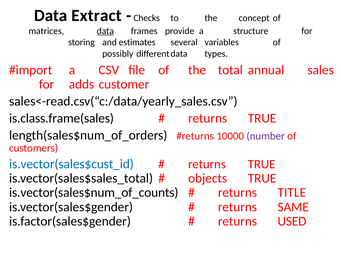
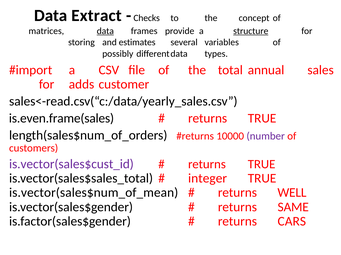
structure underline: none -> present (251, 31)
is.class.frame(sales: is.class.frame(sales -> is.even.frame(sales (61, 119)
is.vector(sales$cust_id colour: blue -> purple (71, 165)
objects: objects -> integer (208, 179)
is.vector(sales$num_of_counts: is.vector(sales$num_of_counts -> is.vector(sales$num_of_mean (94, 193)
TITLE: TITLE -> WELL (292, 193)
USED: USED -> CARS (292, 222)
